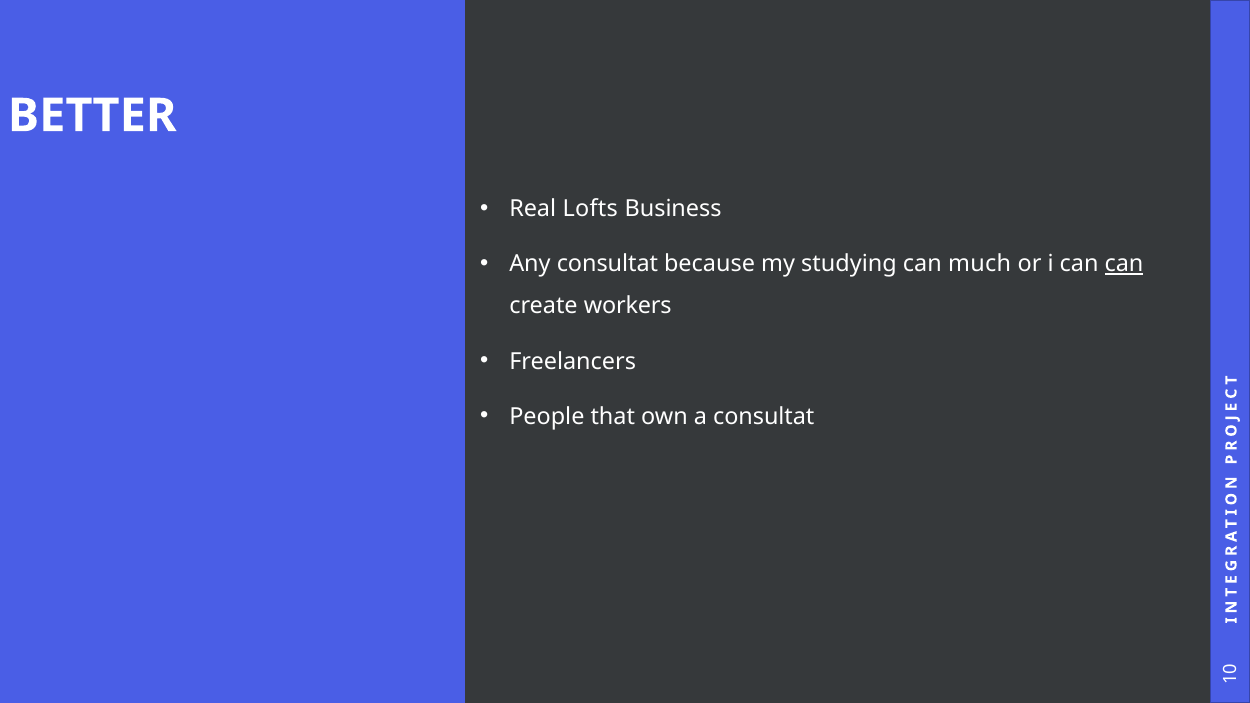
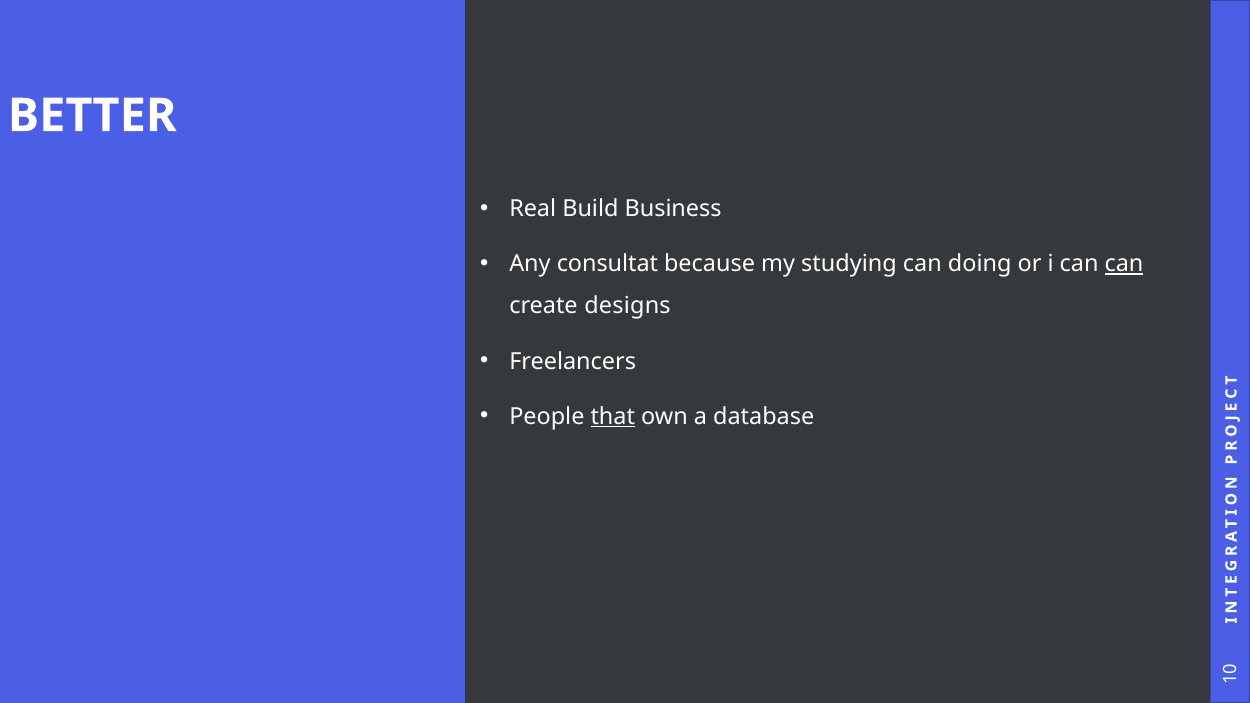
Lofts: Lofts -> Build (590, 209)
much: much -> doing (980, 264)
workers: workers -> designs (628, 306)
that underline: none -> present (613, 417)
a consultat: consultat -> database (764, 417)
